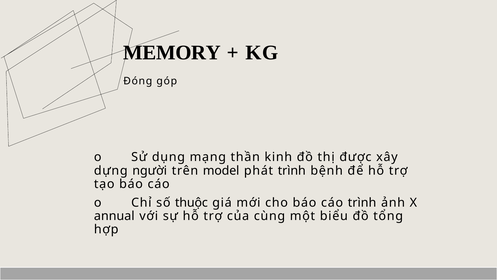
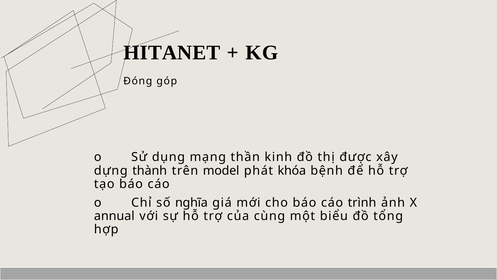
MEMORY: MEMORY -> HITANET (172, 53)
người: người -> thành (150, 170)
phát trình: trình -> khóa (292, 170)
thuộc: thuộc -> nghĩa (191, 202)
